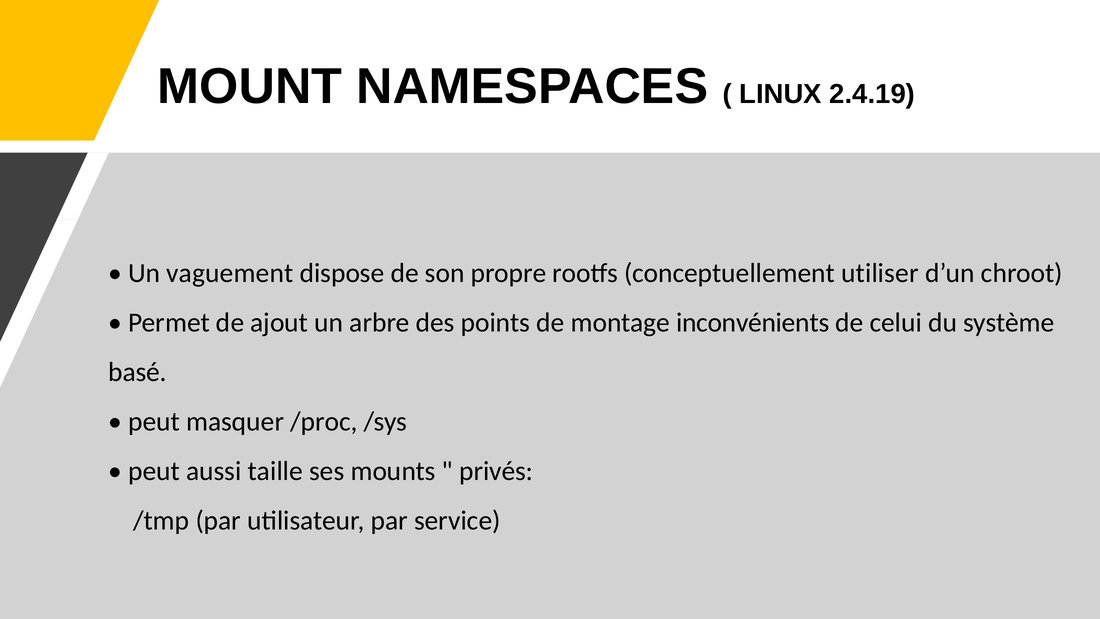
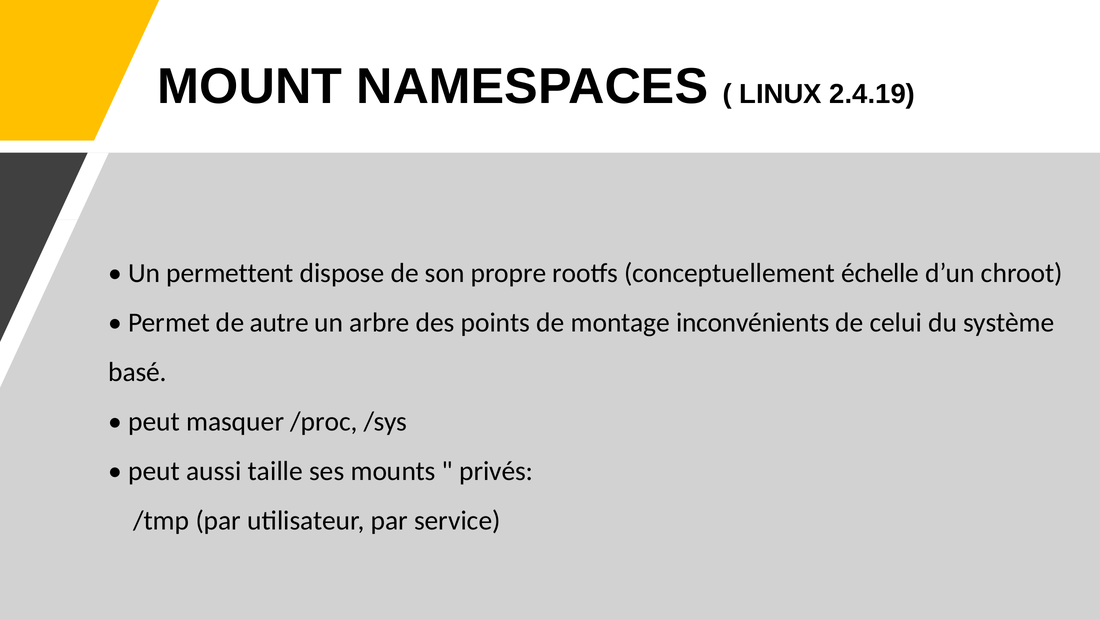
vaguement: vaguement -> permettent (230, 273)
utiliser: utiliser -> échelle (880, 273)
ajout: ajout -> autre (279, 323)
